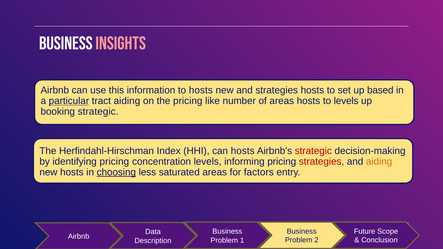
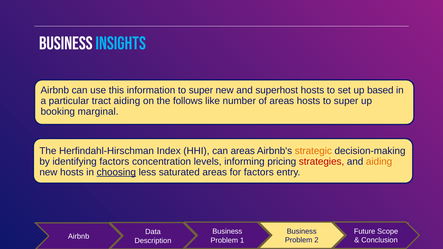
INSIGHTS colour: pink -> light blue (121, 44)
information to hosts: hosts -> super (201, 90)
and strategies: strategies -> superhost (277, 90)
particular underline: present -> none (69, 101)
the pricing: pricing -> follows (188, 101)
hosts to levels: levels -> super (346, 101)
booking strategic: strategic -> marginal (98, 112)
can hosts: hosts -> areas (243, 151)
strategic colour: red -> orange (313, 151)
identifying pricing: pricing -> factors (114, 162)
